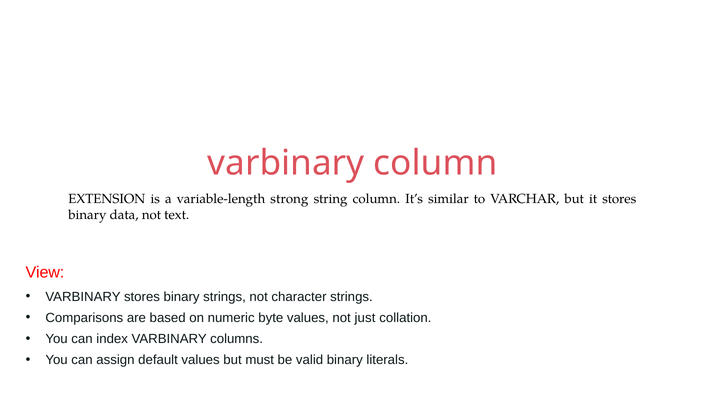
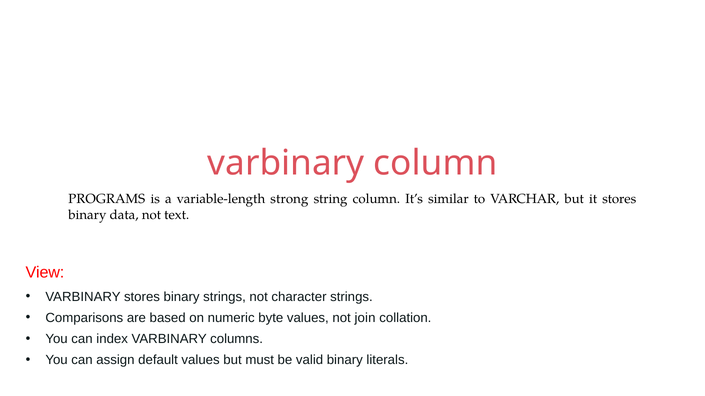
EXTENSION: EXTENSION -> PROGRAMS (107, 199)
just: just -> join (365, 318)
